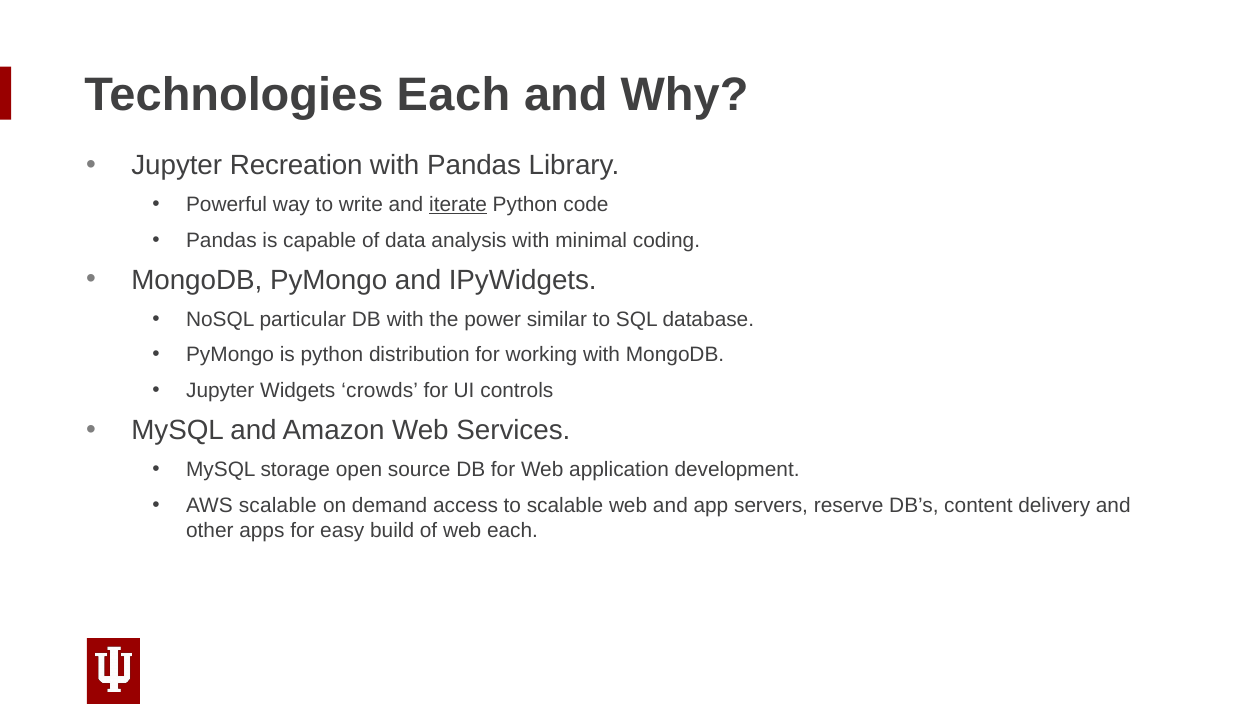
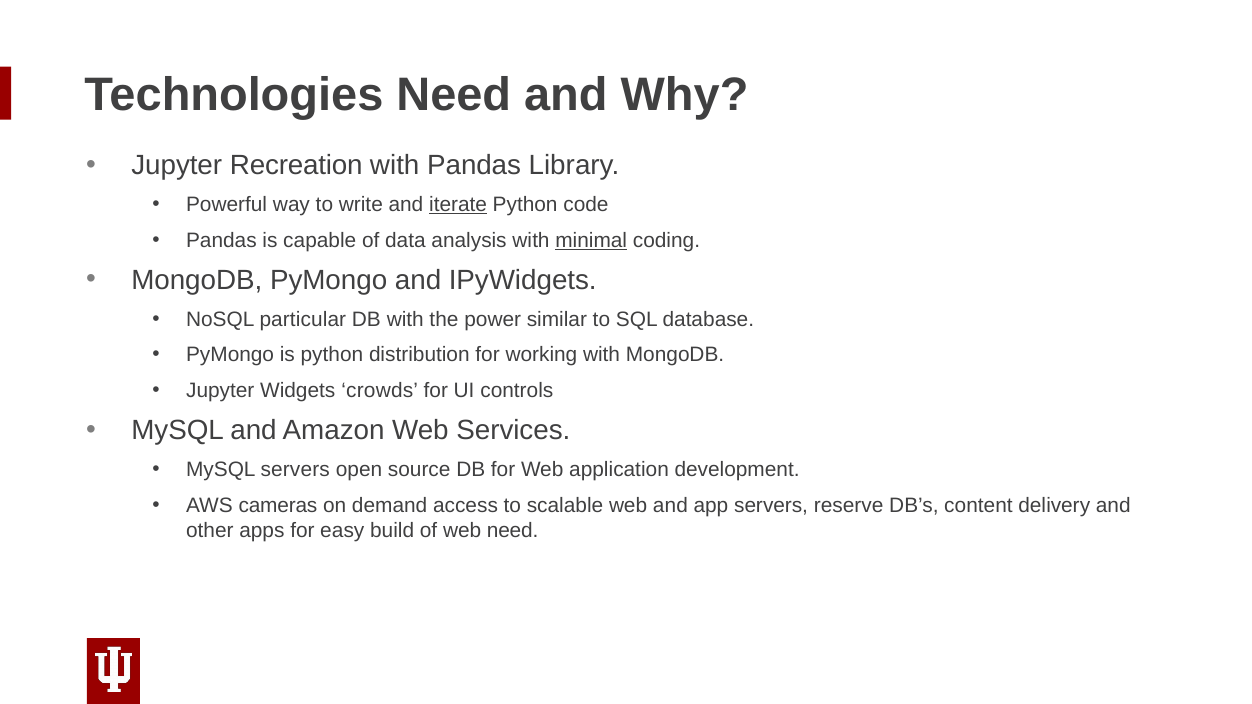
Technologies Each: Each -> Need (454, 95)
minimal underline: none -> present (591, 240)
MySQL storage: storage -> servers (295, 470)
AWS scalable: scalable -> cameras (278, 506)
web each: each -> need (513, 531)
